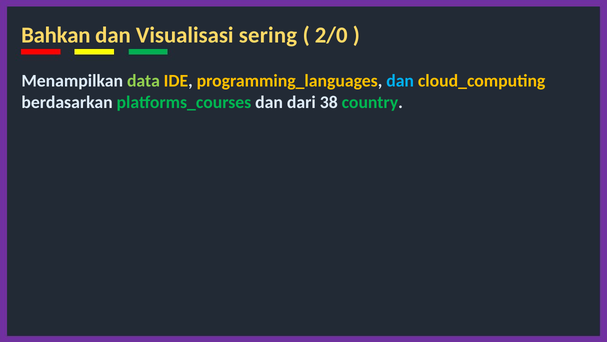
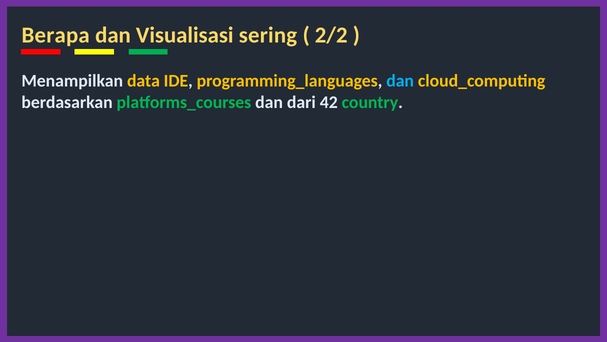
Bahkan: Bahkan -> Berapa (56, 35)
2/0: 2/0 -> 2/2 (331, 35)
data colour: light green -> yellow (143, 81)
38: 38 -> 42 (329, 102)
